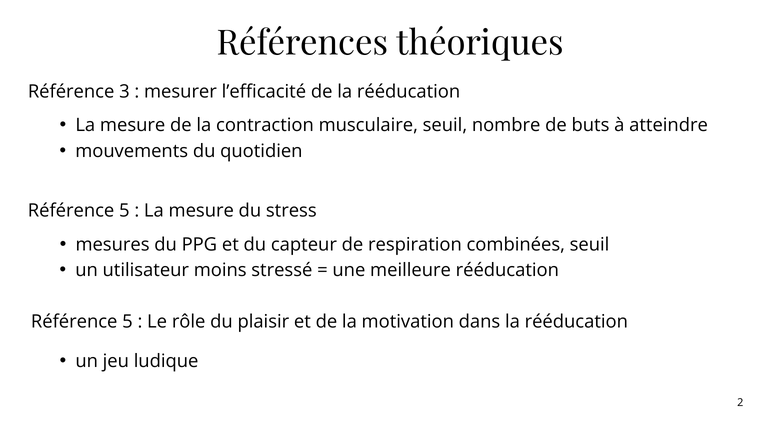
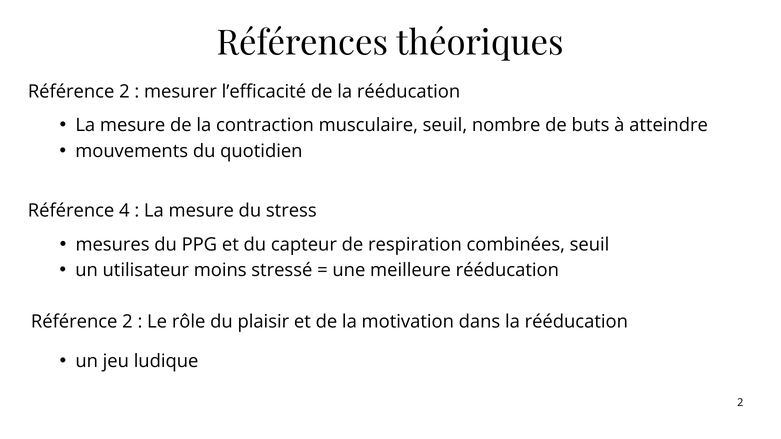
3: 3 -> 2 (124, 92)
5: 5 -> 4 (124, 211)
5: 5 -> 2 (127, 322)
